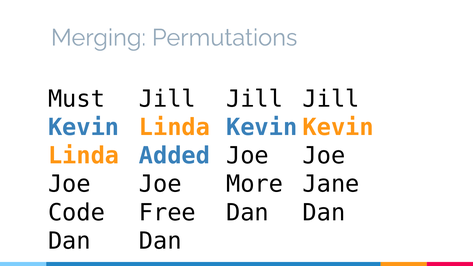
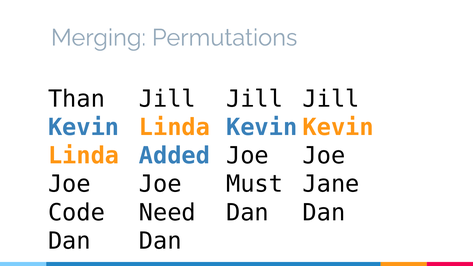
Must: Must -> Than (77, 99)
More: More -> Must (255, 184)
Free: Free -> Need (167, 213)
